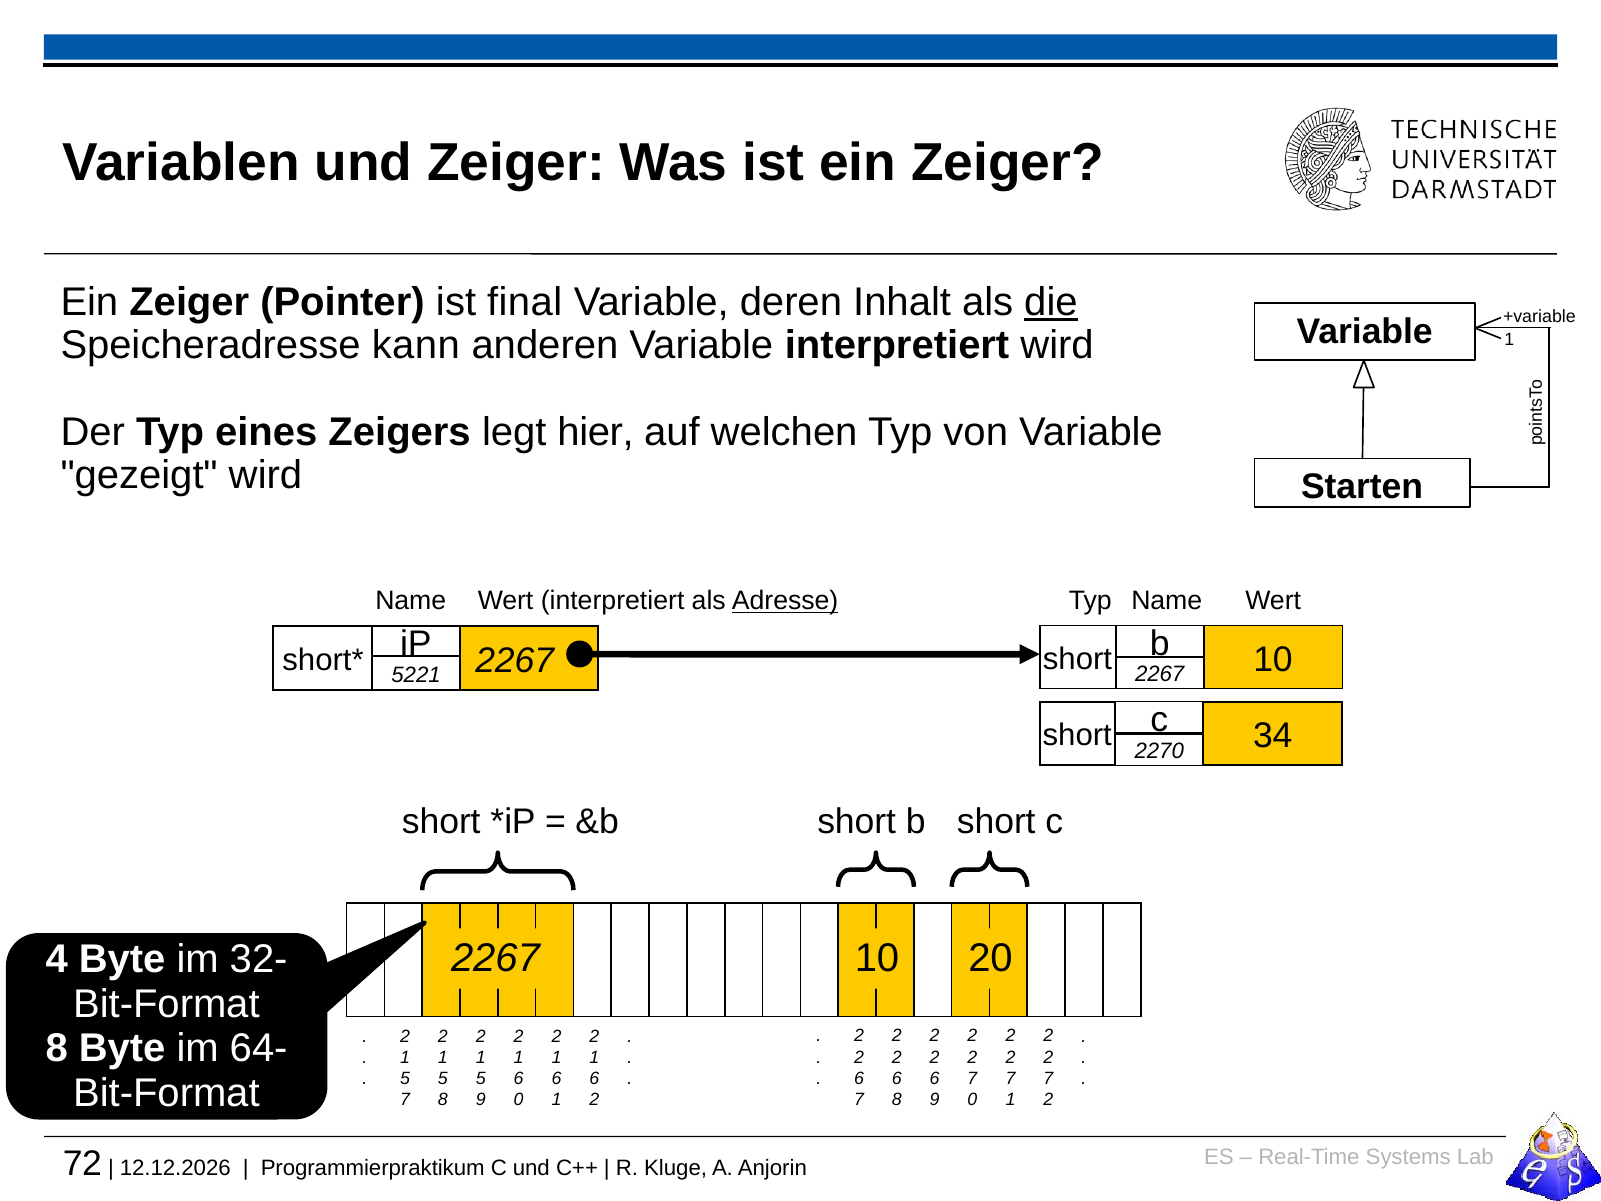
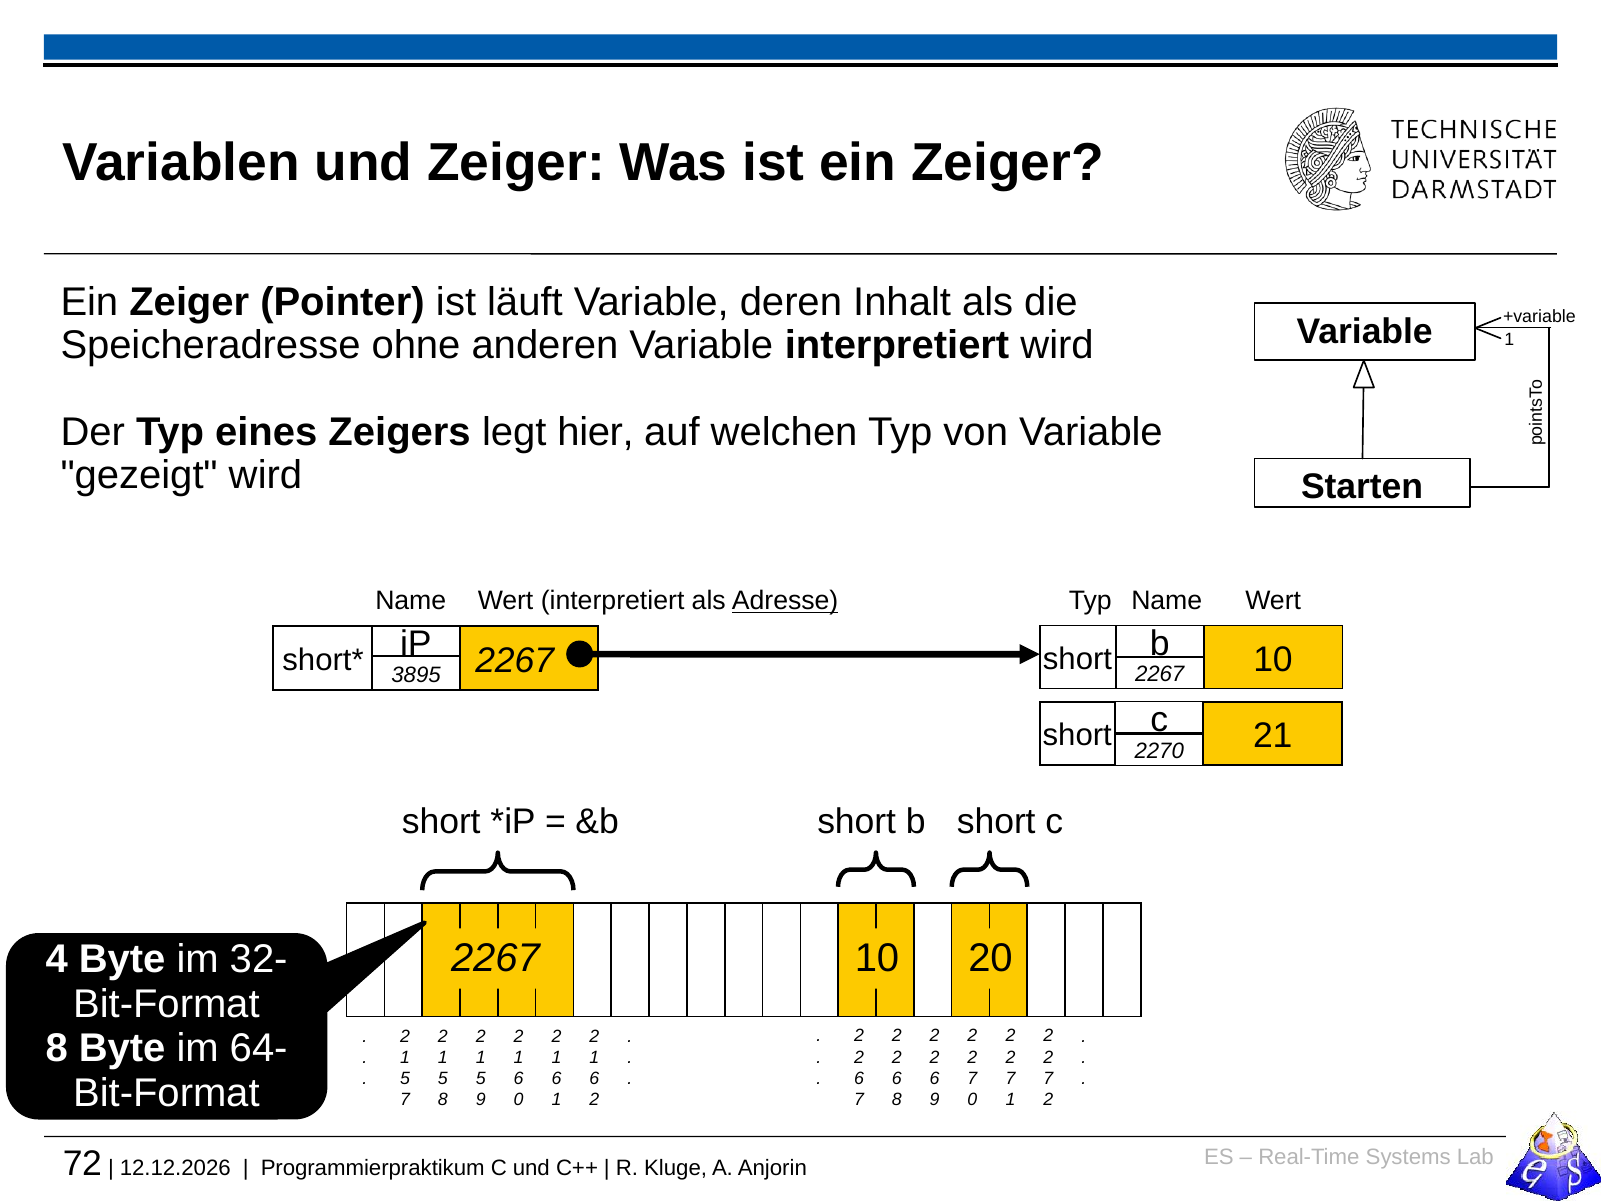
final: final -> läuft (525, 302)
die underline: present -> none (1051, 302)
kann: kann -> ohne (416, 345)
5221: 5221 -> 3895 (416, 675)
34: 34 -> 21 (1273, 736)
